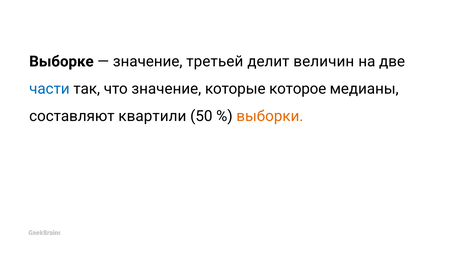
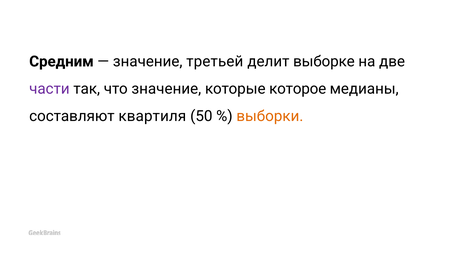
Выборке: Выборке -> Средним (61, 61)
величин: величин -> выборке (324, 61)
части colour: blue -> purple (49, 89)
квартили: квартили -> квартиля (152, 116)
